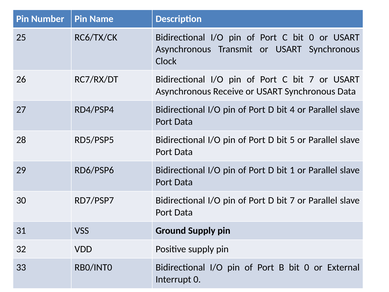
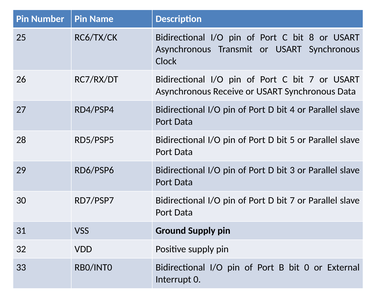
C bit 0: 0 -> 8 (311, 37)
1: 1 -> 3 (292, 170)
